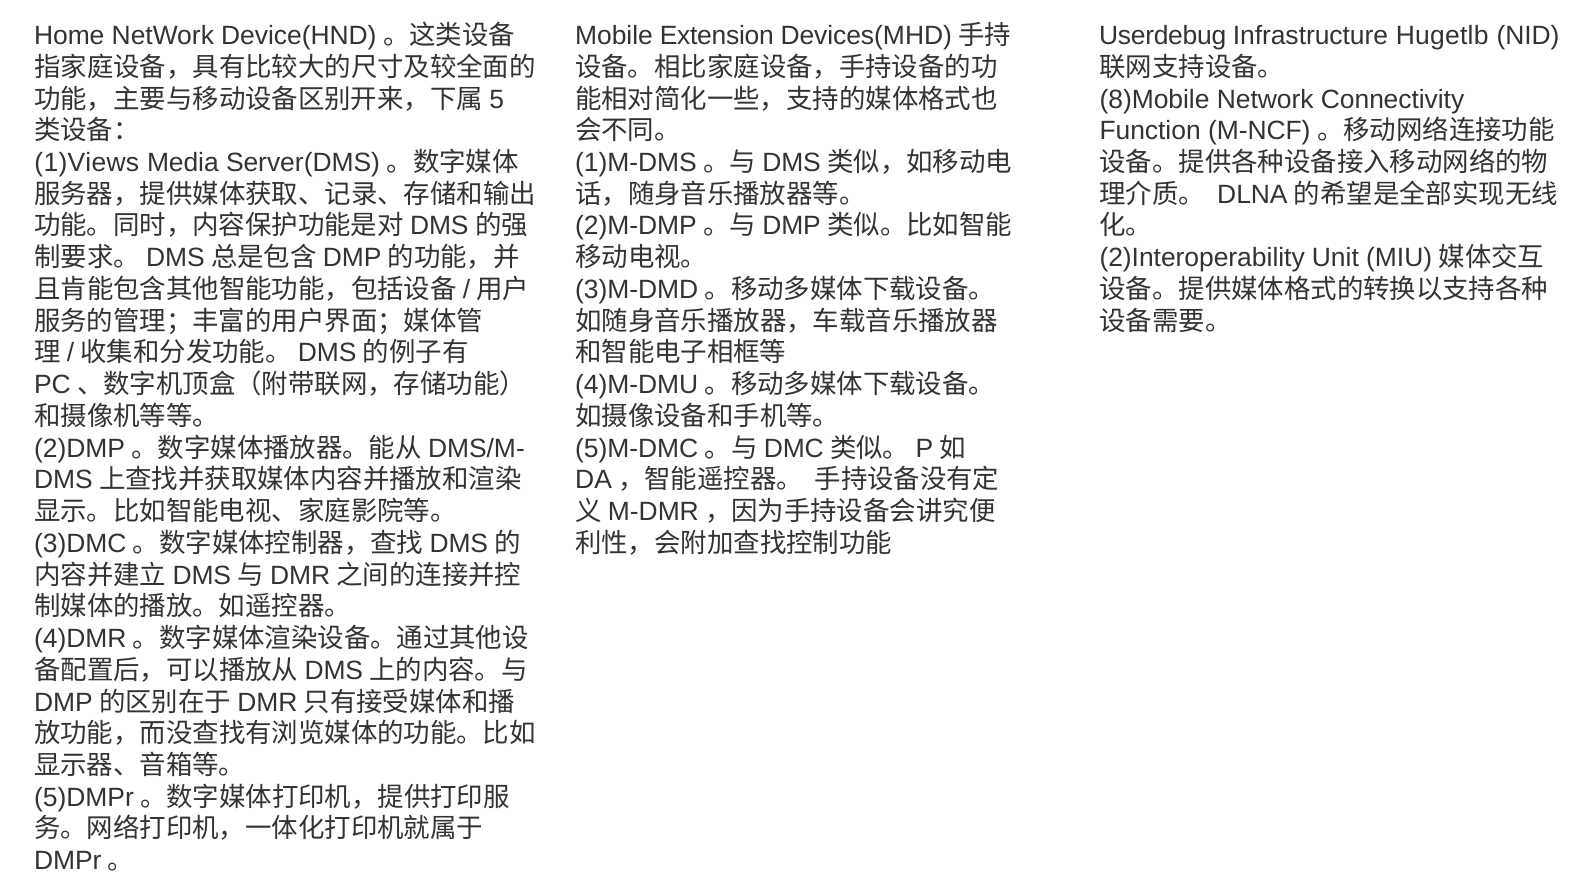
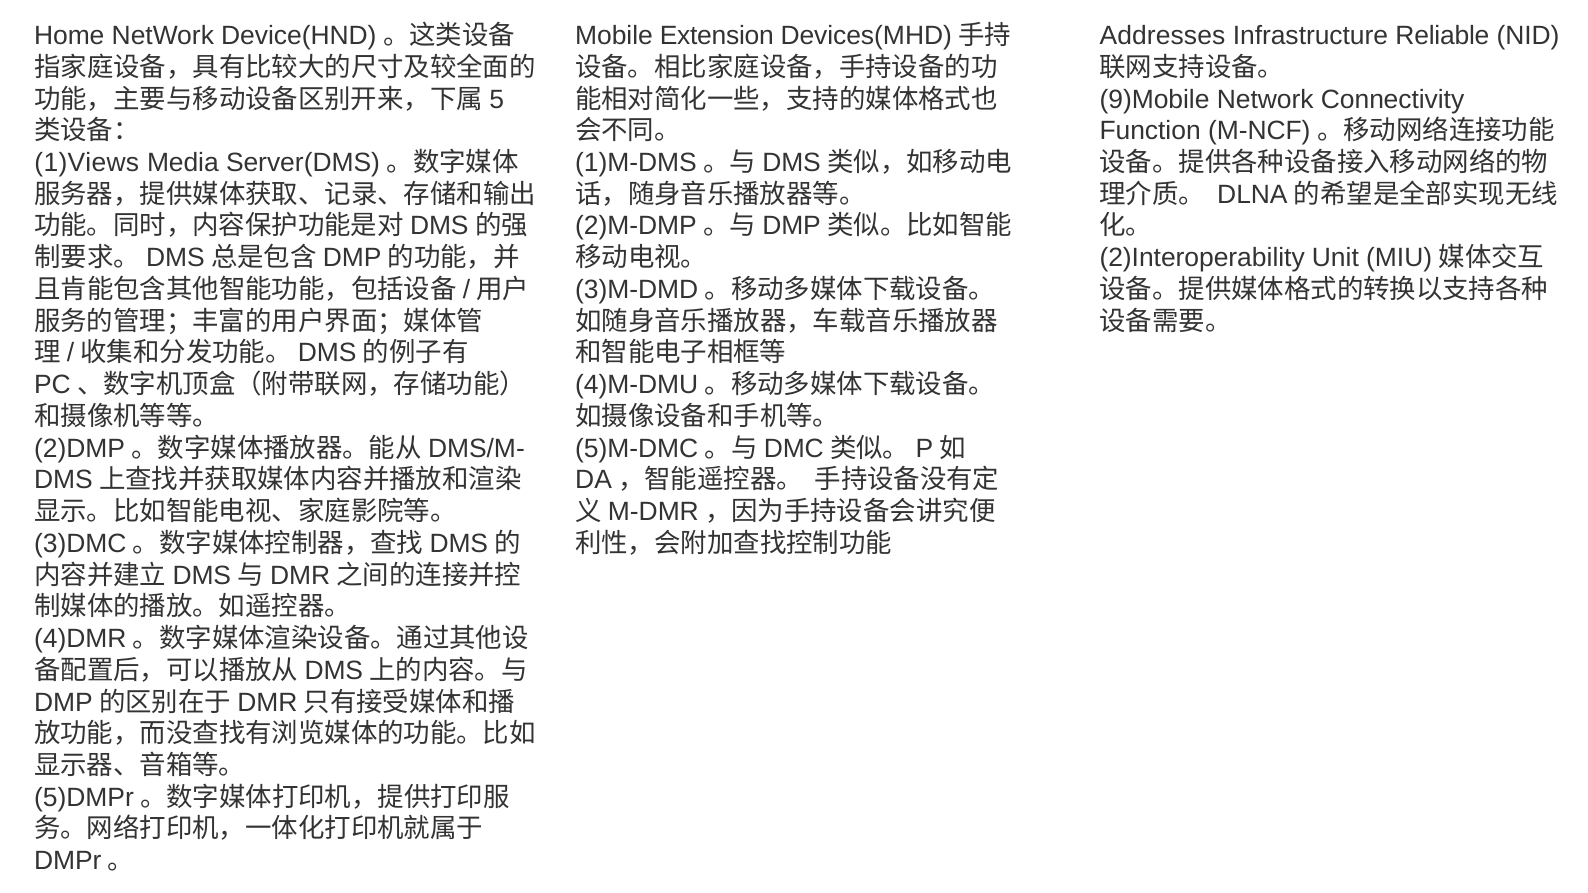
Userdebug: Userdebug -> Addresses (1162, 36)
Hugetlb: Hugetlb -> Reliable (1442, 36)
8)Mobile: 8)Mobile -> 9)Mobile (1155, 99)
